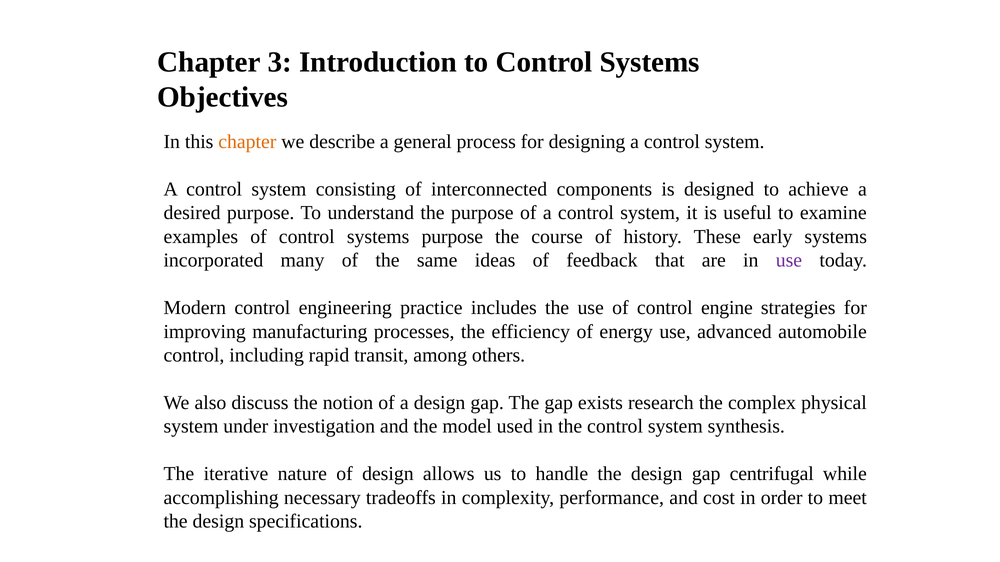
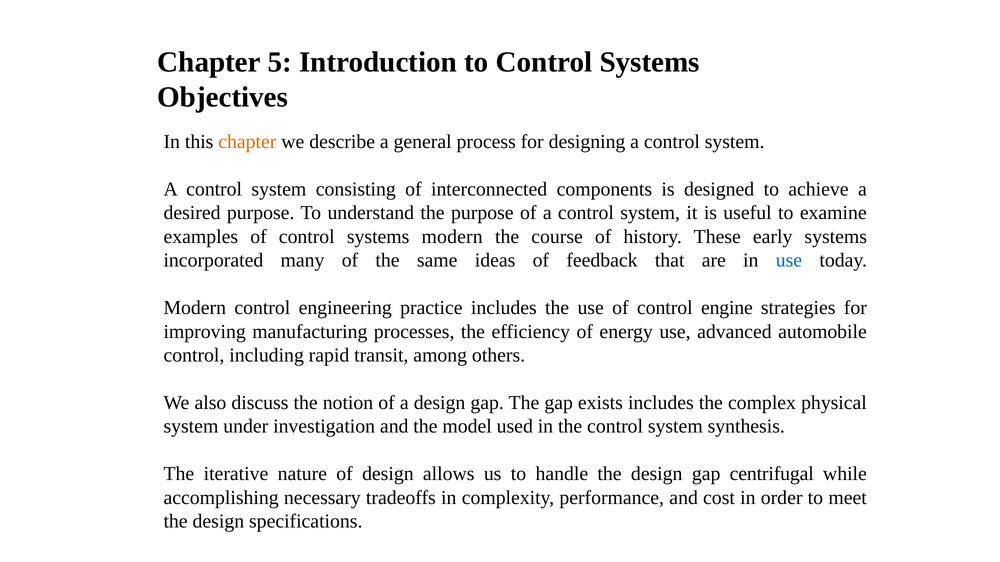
3: 3 -> 5 (280, 62)
systems purpose: purpose -> modern (452, 237)
use colour: purple -> blue (789, 261)
exists research: research -> includes (661, 403)
